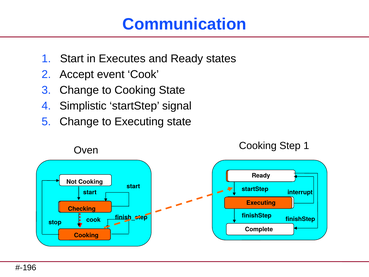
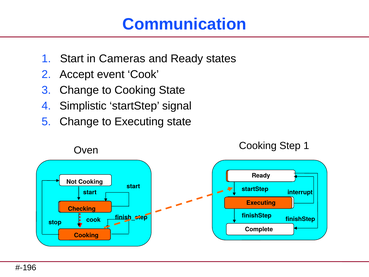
Executes: Executes -> Cameras (122, 59)
